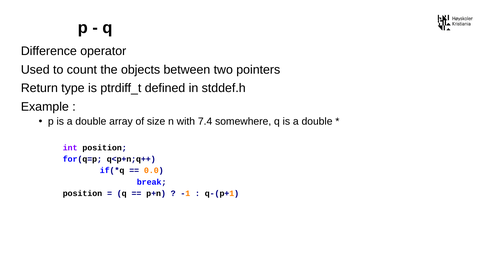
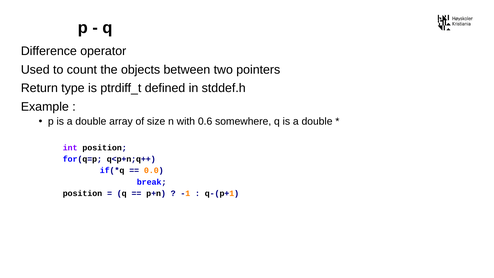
7.4: 7.4 -> 0.6 (205, 121)
